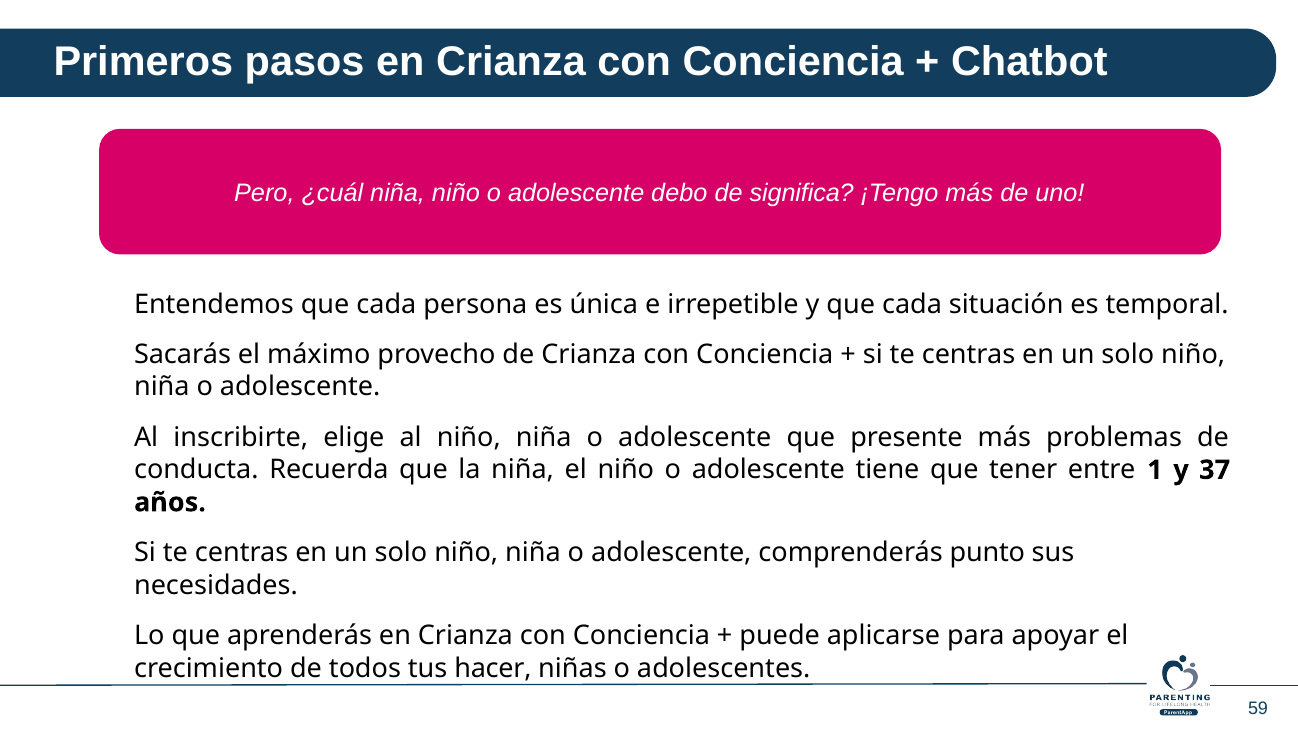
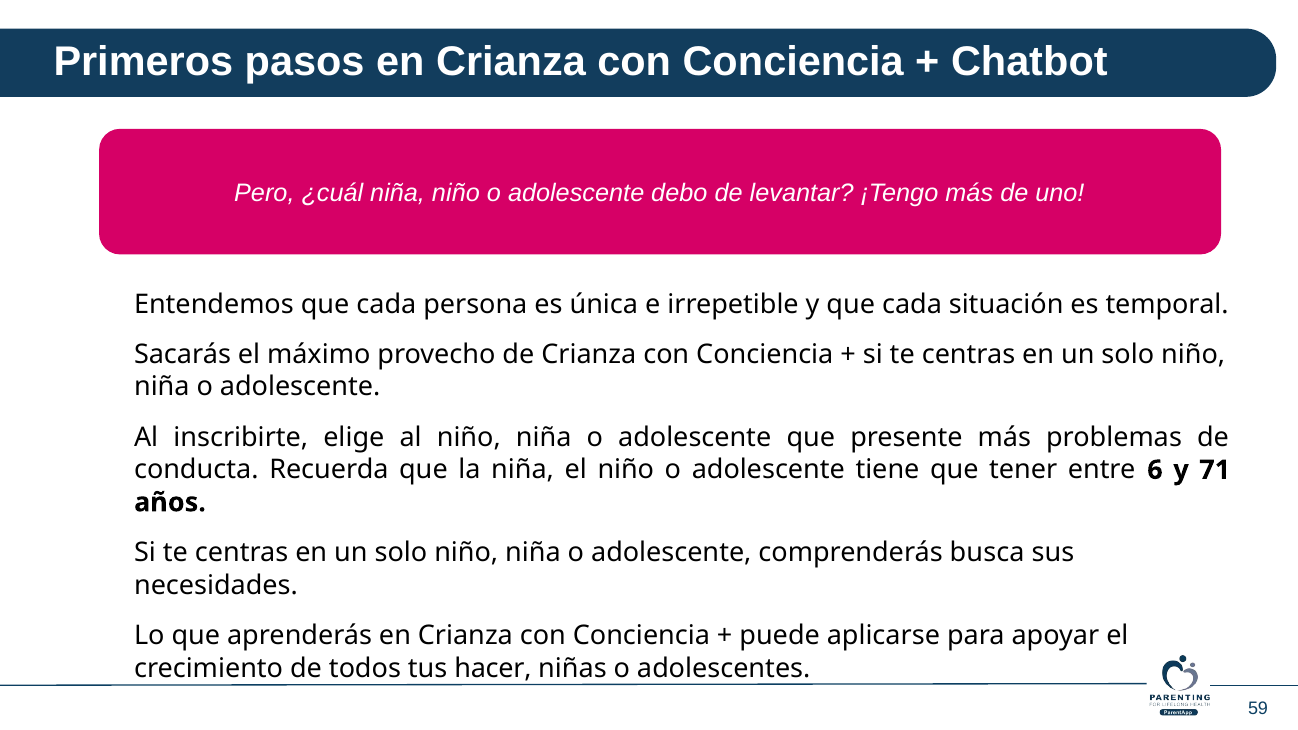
significa: significa -> levantar (802, 193)
1: 1 -> 6 (1155, 470)
37: 37 -> 71 (1215, 470)
punto: punto -> busca (987, 553)
